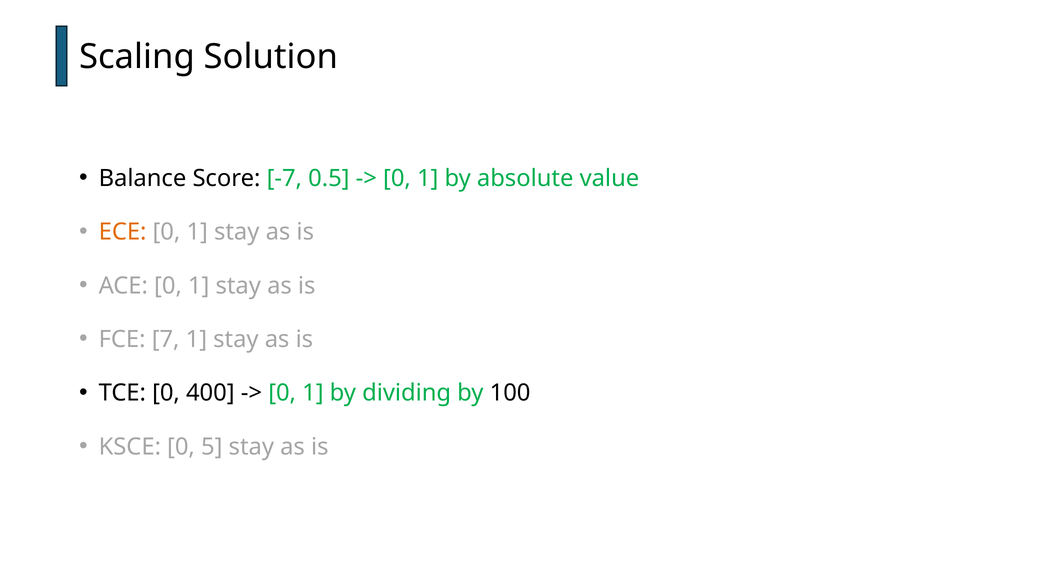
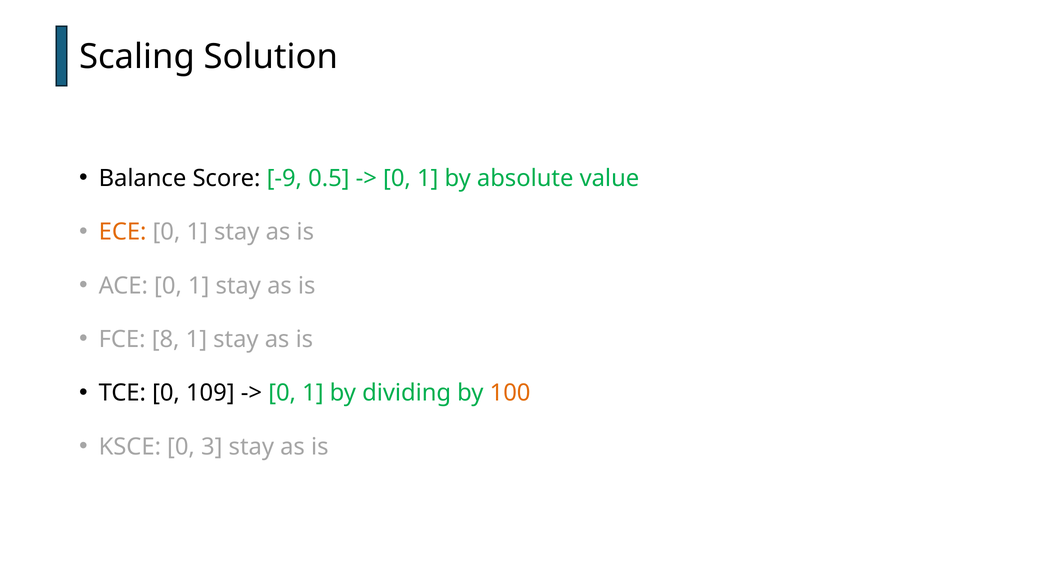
-7: -7 -> -9 (284, 178)
7: 7 -> 8 (166, 339)
400: 400 -> 109 (210, 393)
100 colour: black -> orange (510, 393)
5: 5 -> 3 (212, 446)
